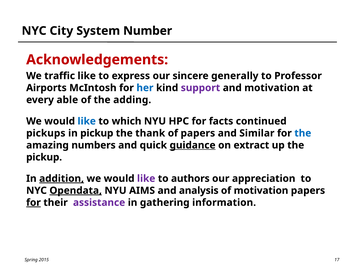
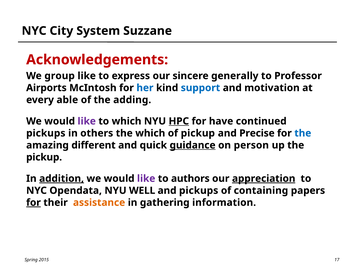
Number: Number -> Suzzane (148, 31)
traffic: traffic -> group (60, 76)
support colour: purple -> blue (200, 88)
like colour: blue -> purple (87, 122)
HPC underline: none -> present (179, 122)
facts: facts -> have (221, 122)
in pickup: pickup -> others (97, 134)
the thank: thank -> which (150, 134)
of papers: papers -> pickup (198, 134)
Similar: Similar -> Precise (257, 134)
numbers: numbers -> different (94, 146)
extract: extract -> person (251, 146)
appreciation underline: none -> present (264, 179)
Opendata underline: present -> none (76, 191)
AIMS: AIMS -> WELL (142, 191)
and analysis: analysis -> pickups (199, 191)
of motivation: motivation -> containing (261, 191)
assistance colour: purple -> orange (99, 203)
